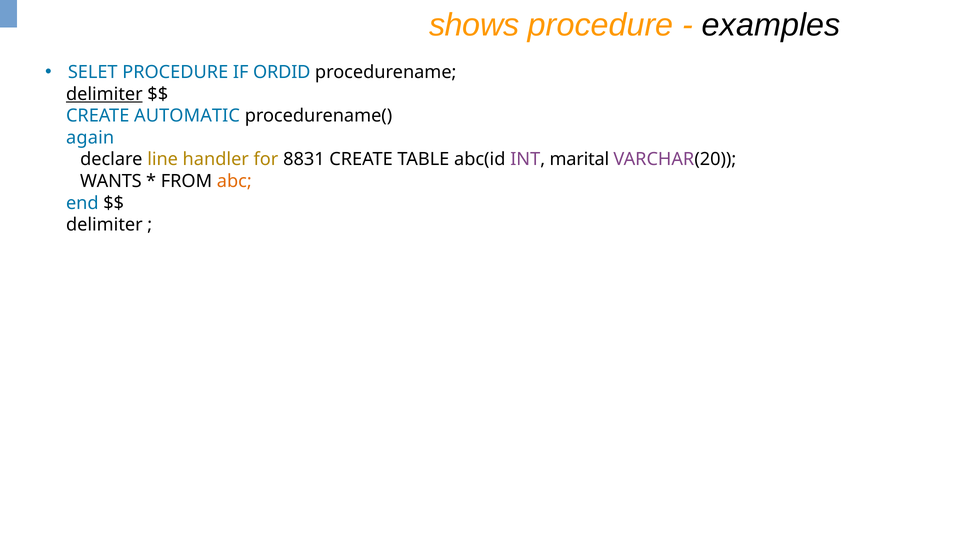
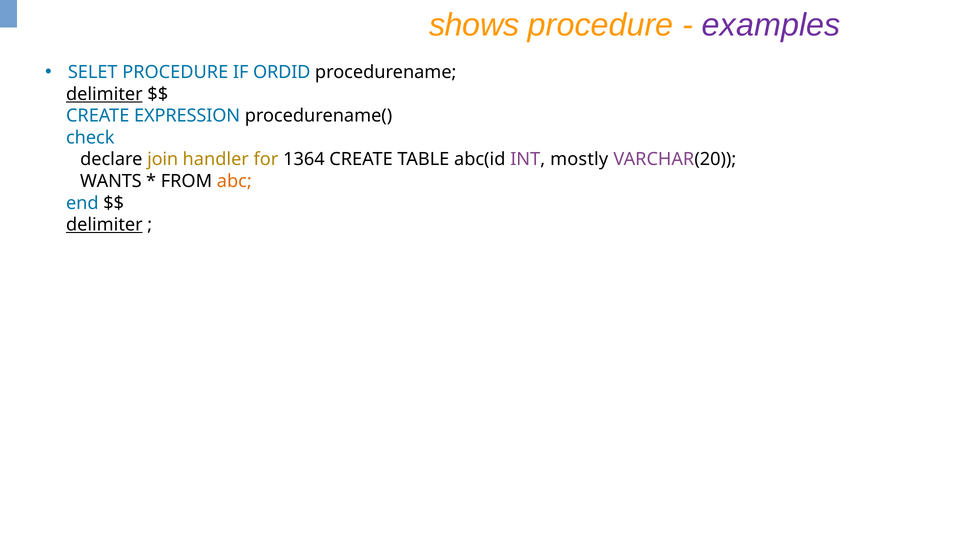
examples colour: black -> purple (771, 25)
AUTOMATIC: AUTOMATIC -> EXPRESSION (187, 116)
again: again -> check (90, 138)
line: line -> join (163, 159)
8831: 8831 -> 1364 (304, 159)
marital: marital -> mostly (579, 159)
delimiter underline: none -> present (104, 225)
